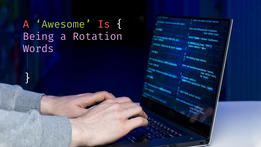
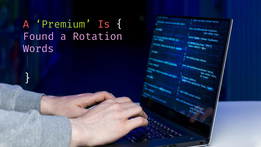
Awesome: Awesome -> Premium (63, 24)
Being: Being -> Found (38, 37)
